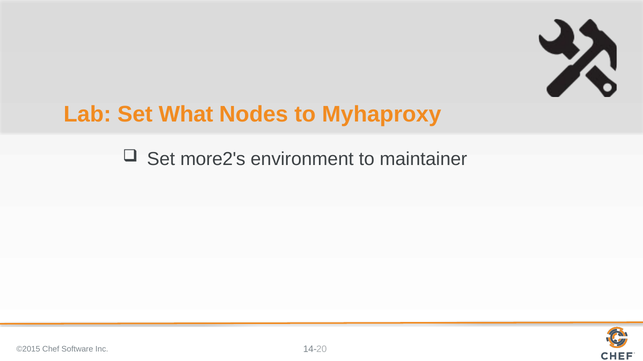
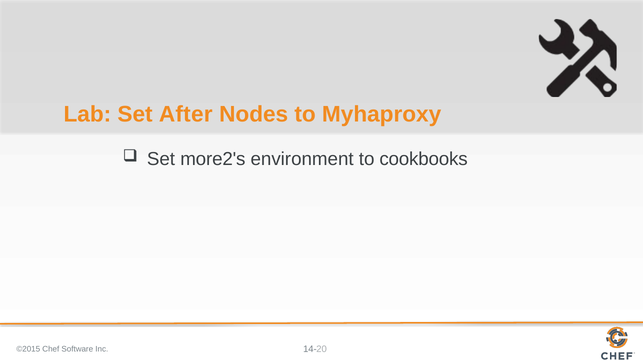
What: What -> After (186, 114)
maintainer: maintainer -> cookbooks (424, 159)
